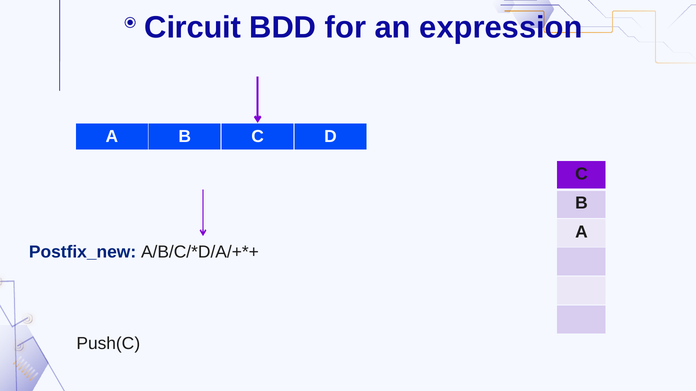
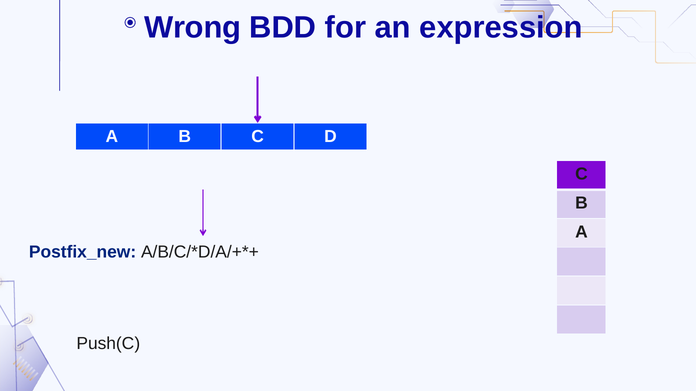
Circuit: Circuit -> Wrong (193, 28)
